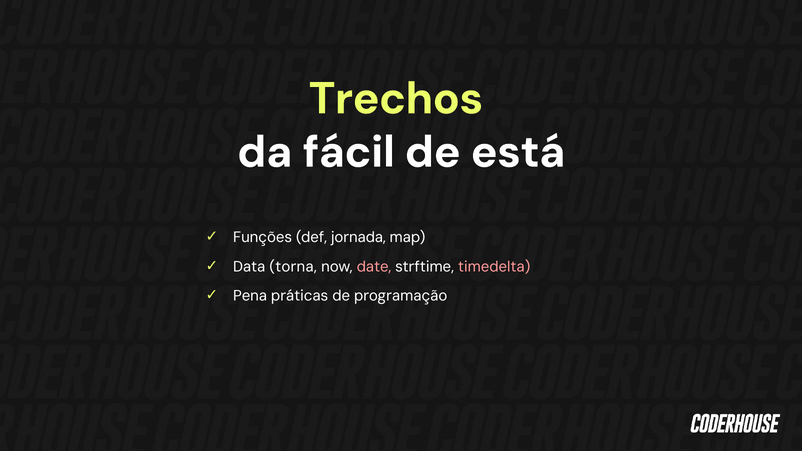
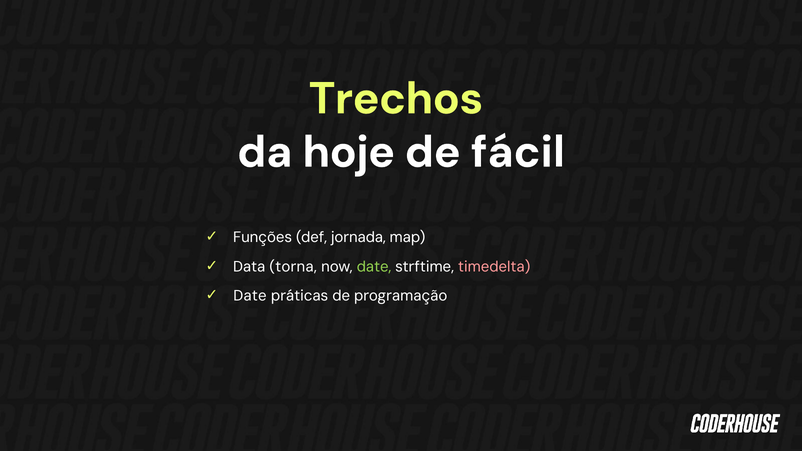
fácil: fácil -> hoje (349, 152)
está: está -> fácil (518, 152)
date colour: pink -> light green (374, 267)
Pena: Pena -> Date (250, 296)
